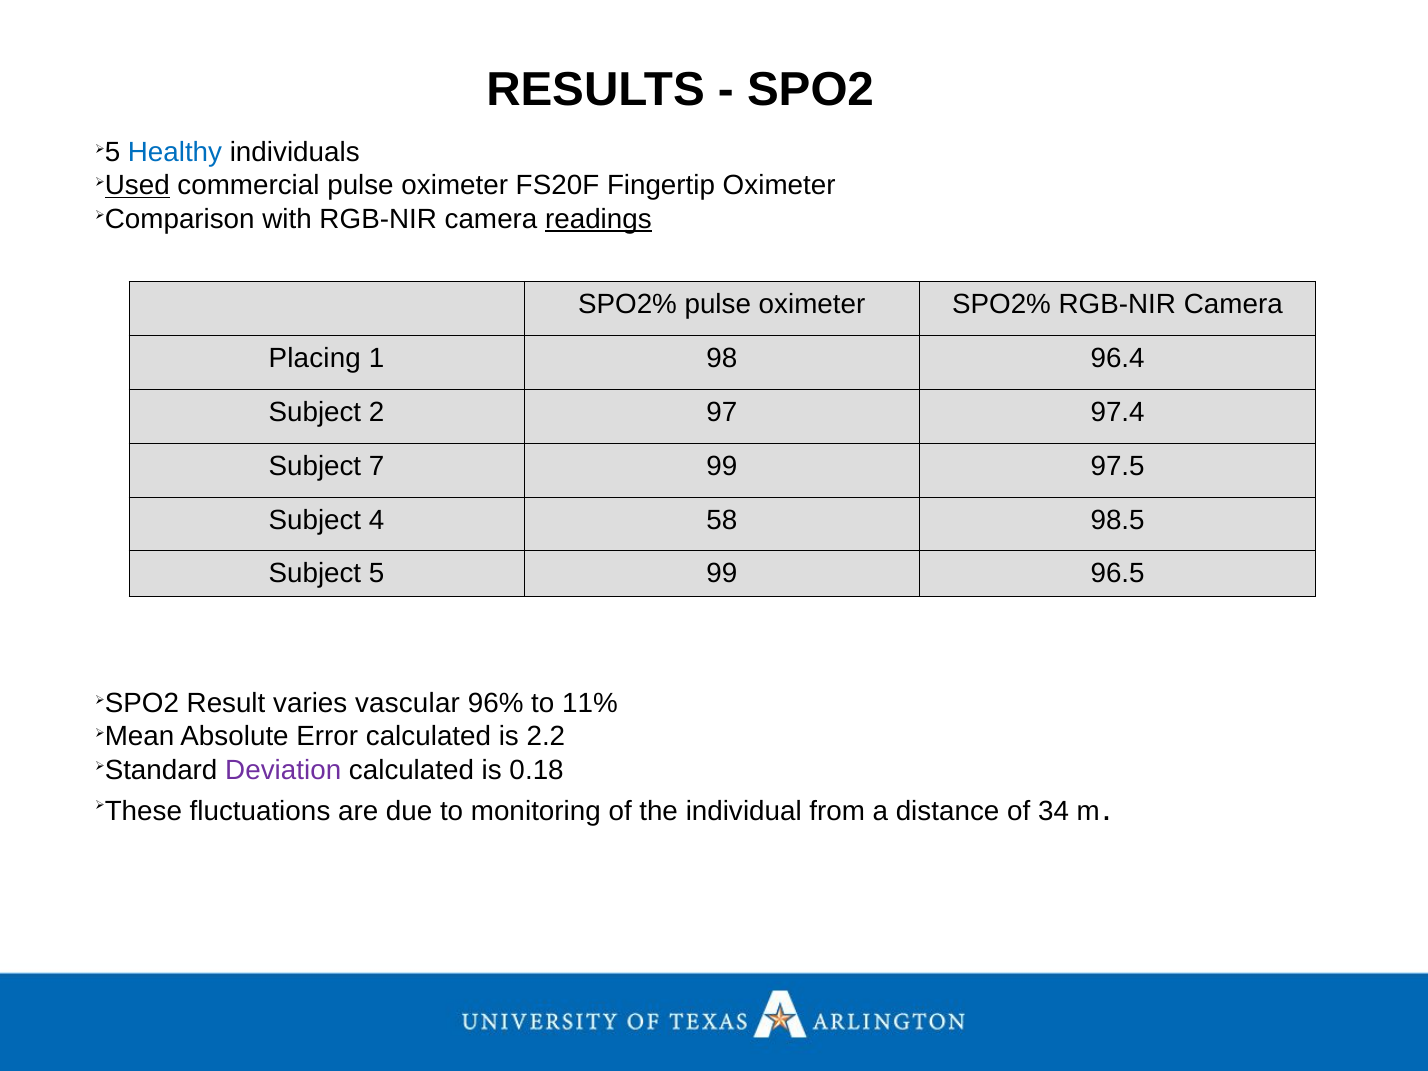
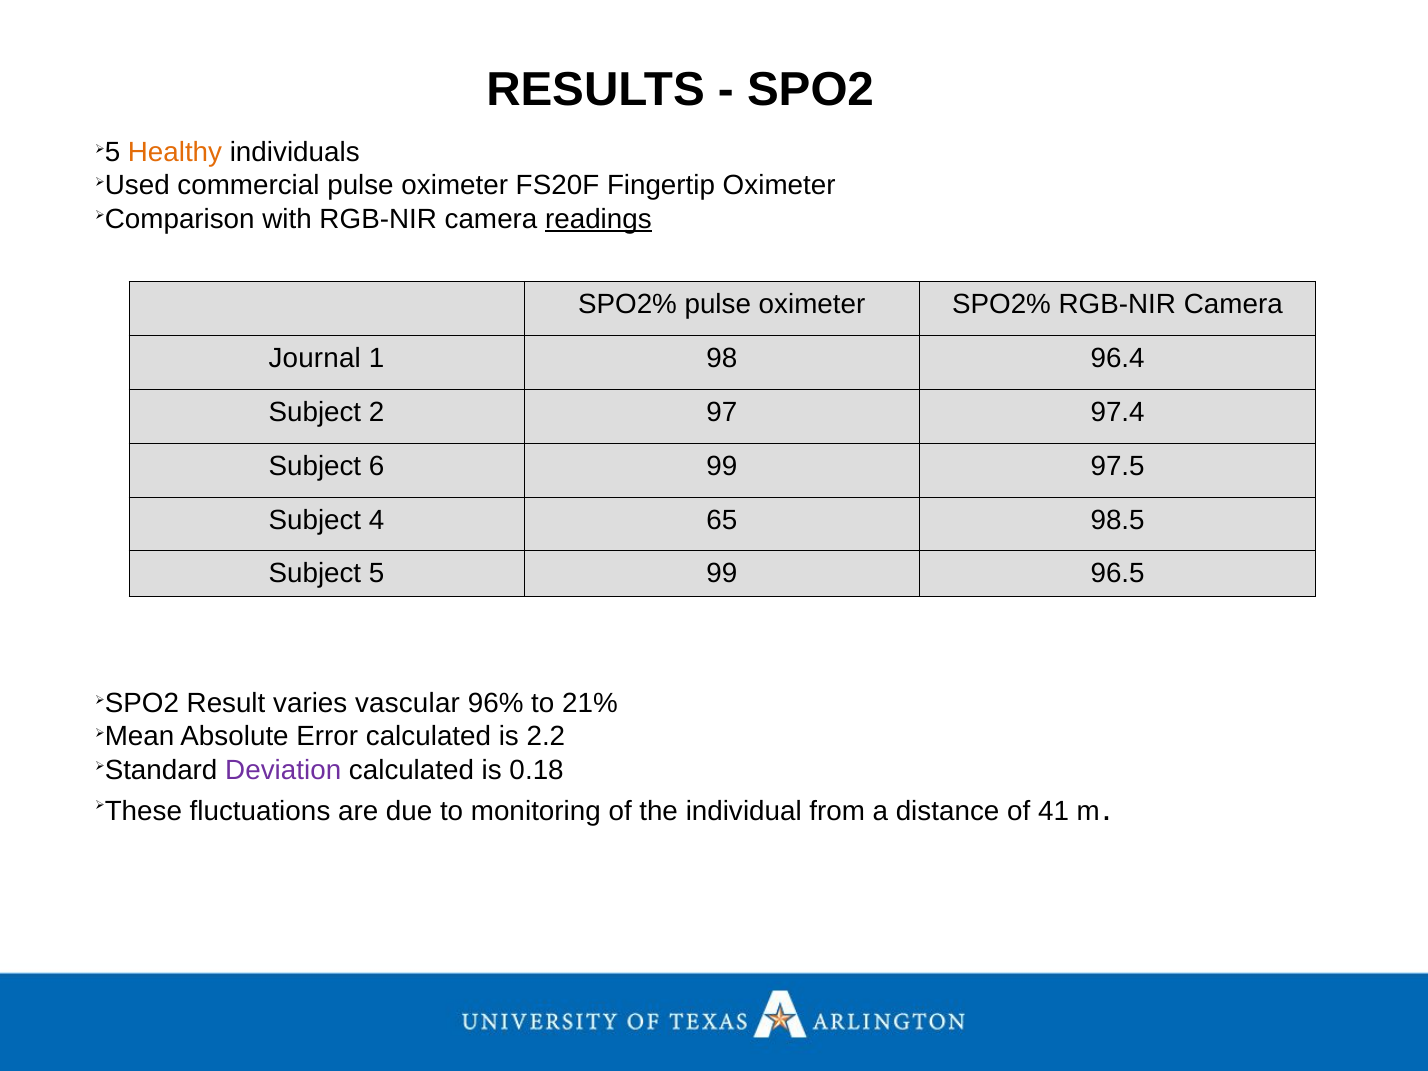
Healthy colour: blue -> orange (175, 152)
Used underline: present -> none (137, 186)
Placing: Placing -> Journal (315, 359)
7: 7 -> 6 (377, 466)
58: 58 -> 65 (722, 520)
11%: 11% -> 21% (590, 703)
34: 34 -> 41 (1054, 811)
